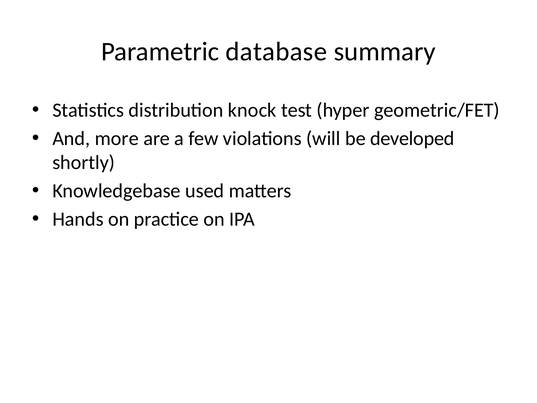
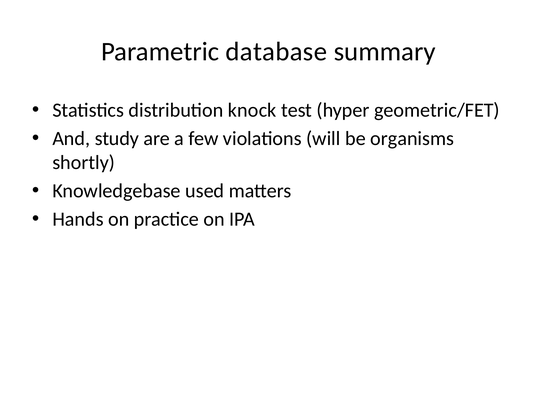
more: more -> study (117, 138)
developed: developed -> organisms (412, 138)
